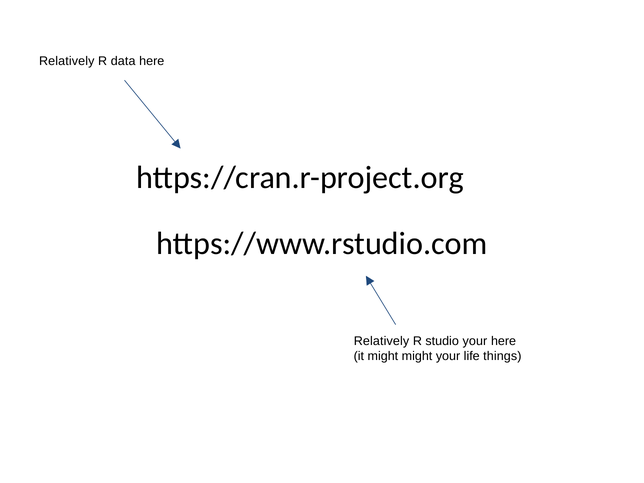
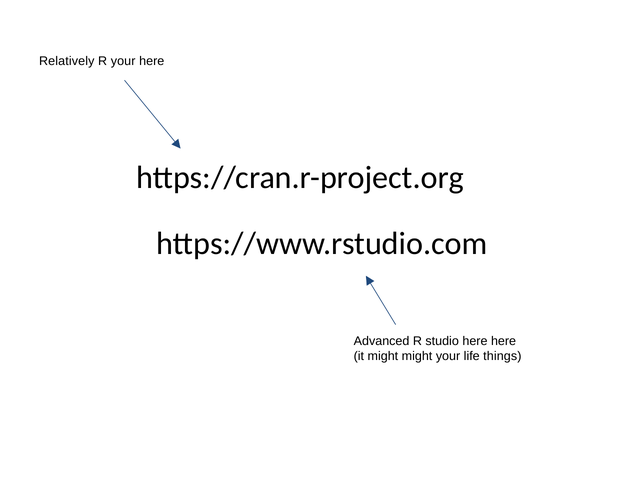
R data: data -> your (123, 61)
Relatively: Relatively -> Advanced (382, 341)
studio your: your -> here (475, 341)
